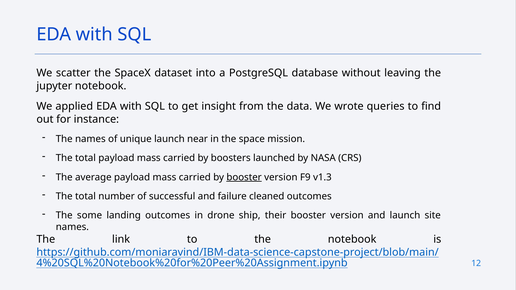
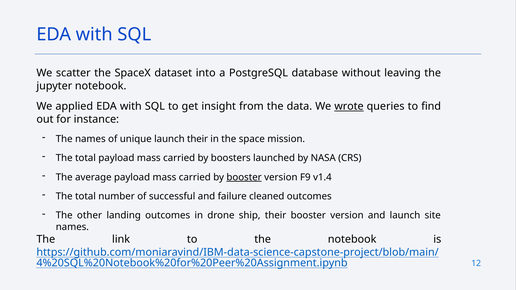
wrote underline: none -> present (349, 106)
launch near: near -> their (198, 139)
v1.3: v1.3 -> v1.4 (322, 177)
some: some -> other (90, 216)
